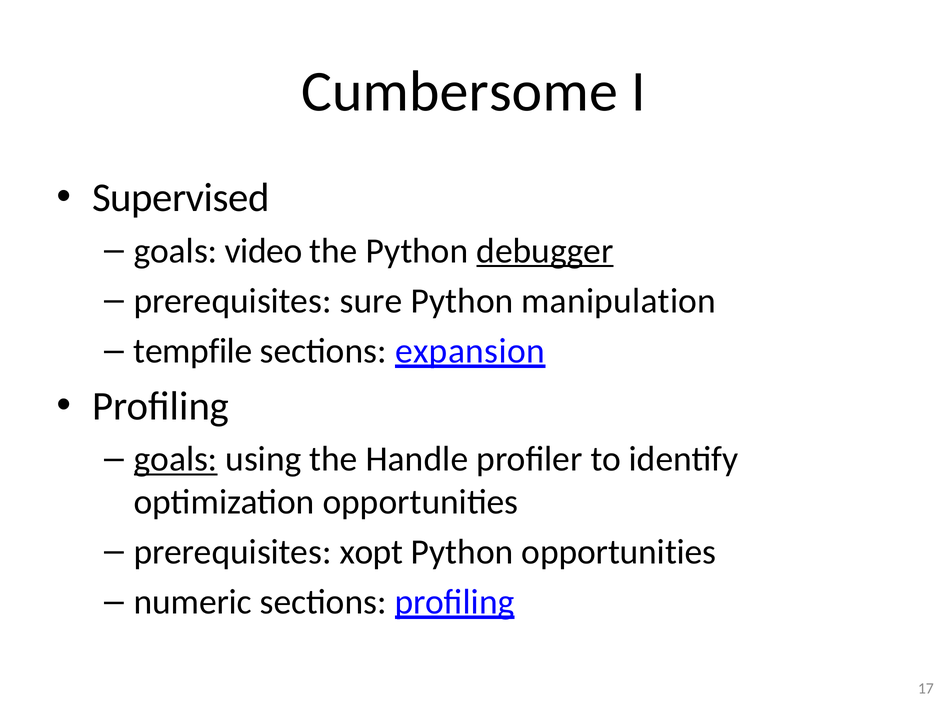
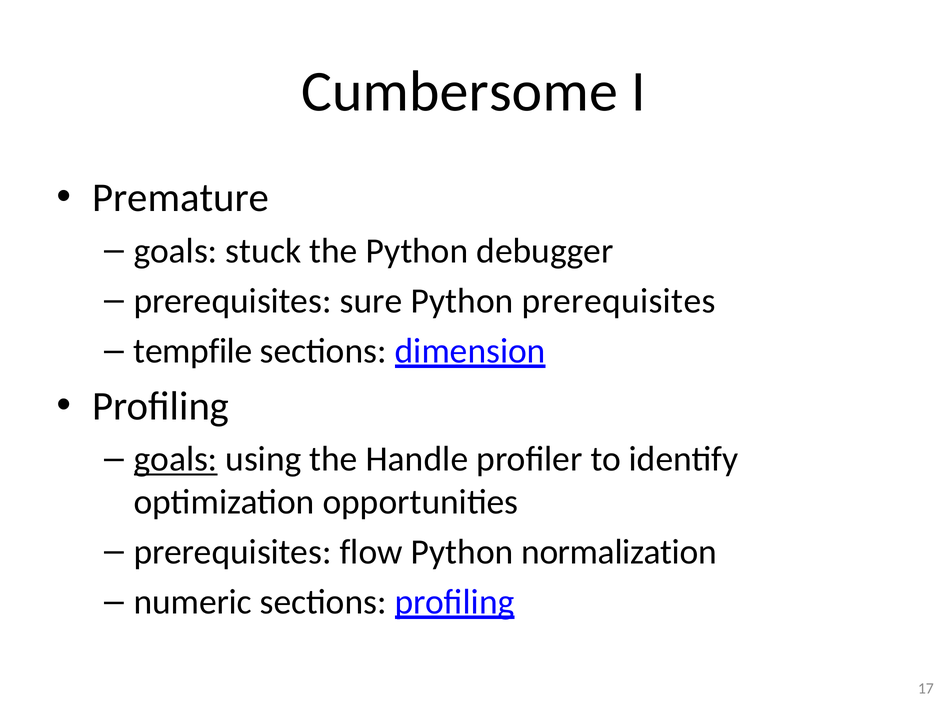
Supervised: Supervised -> Premature (181, 198)
video: video -> stuck (263, 251)
debugger underline: present -> none (545, 251)
Python manipulation: manipulation -> prerequisites (619, 301)
expansion: expansion -> dimension (470, 351)
xopt: xopt -> flow (371, 551)
Python opportunities: opportunities -> normalization (619, 551)
